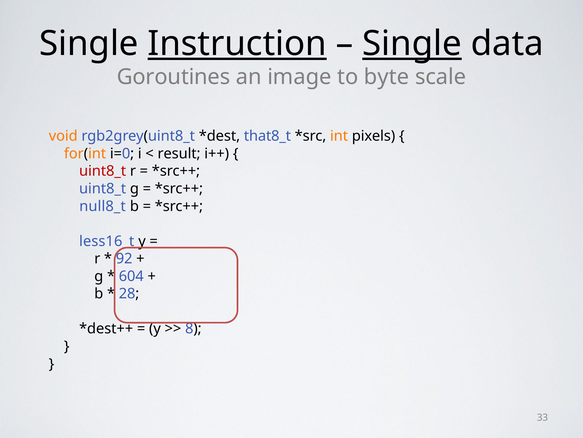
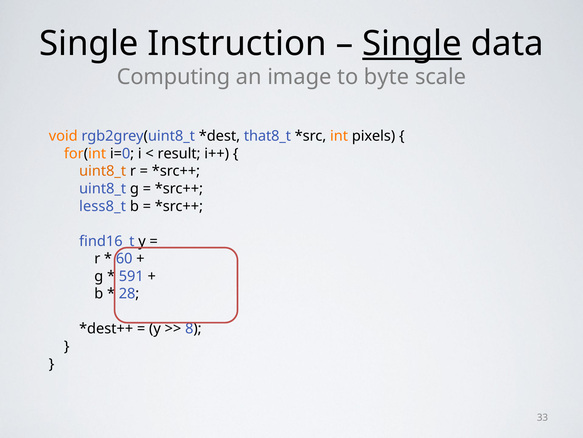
Instruction underline: present -> none (237, 44)
Goroutines: Goroutines -> Computing (174, 77)
uint8_t colour: red -> orange (103, 171)
null8_t: null8_t -> less8_t (103, 206)
less16_t: less16_t -> find16_t (107, 241)
92: 92 -> 60 (124, 258)
604: 604 -> 591 (131, 276)
